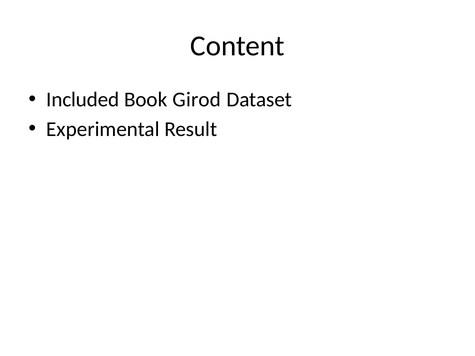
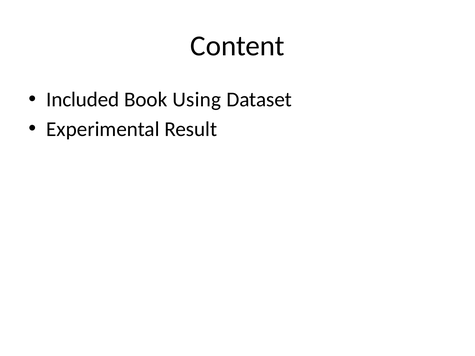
Girod: Girod -> Using (197, 100)
